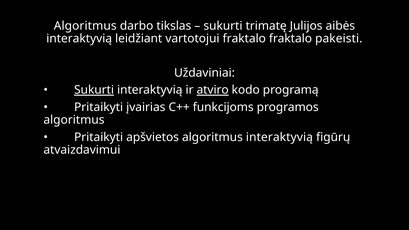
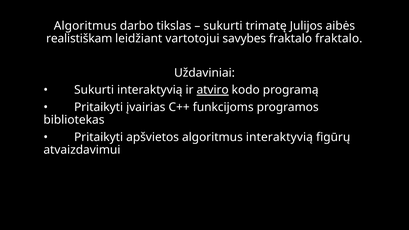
interaktyvią: interaktyvią -> realistiškam (79, 39)
vartotojui fraktalo: fraktalo -> savybes (244, 39)
fraktalo pakeisti: pakeisti -> fraktalo (339, 39)
Sukurti underline: present -> none (94, 90)
algoritmus: algoritmus -> bibliotekas (74, 120)
